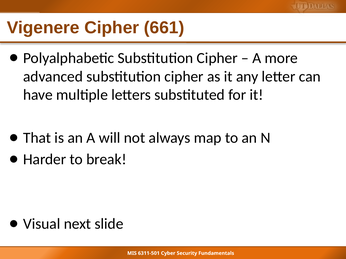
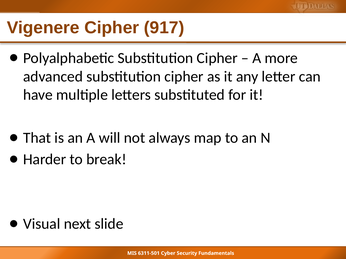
661: 661 -> 917 (164, 28)
